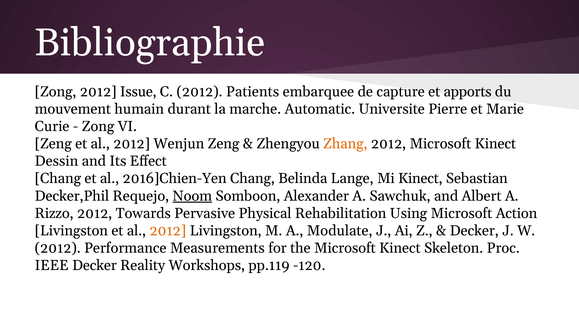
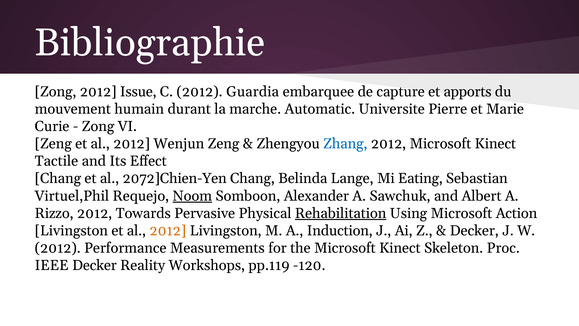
Patients: Patients -> Guardia (253, 91)
Zhang colour: orange -> blue (345, 144)
Dessin: Dessin -> Tactile (56, 161)
2016]Chien-Yen: 2016]Chien-Yen -> 2072]Chien-Yen (175, 178)
Mi Kinect: Kinect -> Eating (420, 178)
Decker,Phil: Decker,Phil -> Virtuel,Phil (72, 196)
Rehabilitation underline: none -> present (341, 213)
Modulate: Modulate -> Induction (340, 230)
